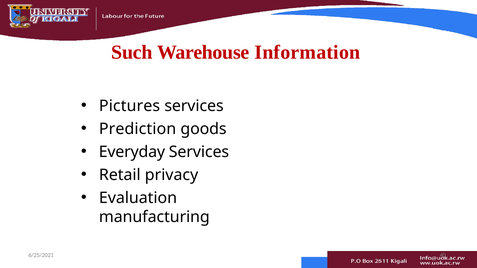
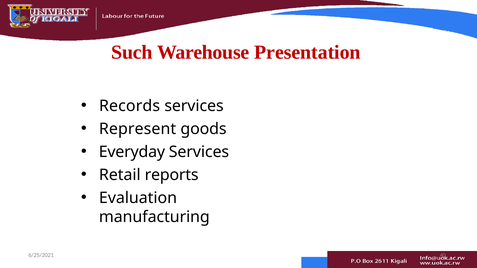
Information: Information -> Presentation (307, 52)
Pictures: Pictures -> Records (130, 106)
Prediction: Prediction -> Represent (138, 129)
privacy: privacy -> reports (172, 175)
